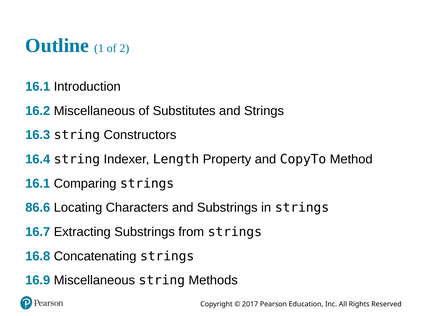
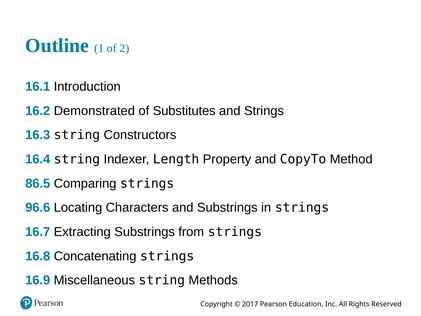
16.2 Miscellaneous: Miscellaneous -> Demonstrated (94, 111)
16.1: 16.1 -> 86.5 (38, 183)
86.6: 86.6 -> 96.6 (38, 207)
